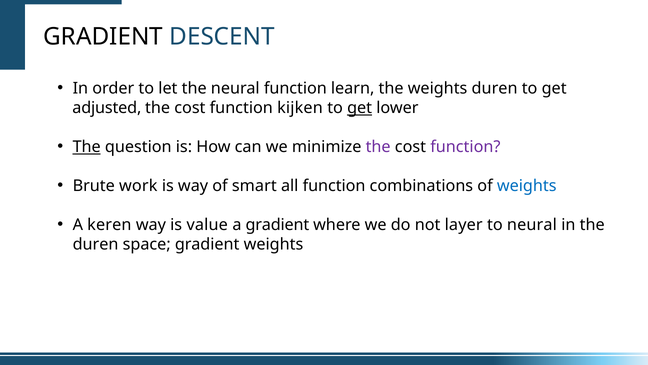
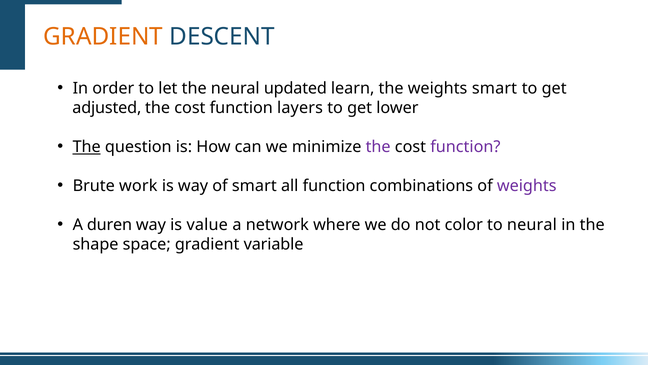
GRADIENT colour: black -> orange (103, 36)
neural function: function -> updated (295, 88)
weights duren: duren -> smart (494, 88)
kijken: kijken -> layers (300, 108)
get underline: present -> none (360, 108)
weights colour: blue -> purple (527, 186)
keren: keren -> duren (109, 224)
a gradient: gradient -> network (277, 224)
layer: layer -> color (464, 224)
duren: duren -> shape (96, 244)
gradient weights: weights -> variable (274, 244)
